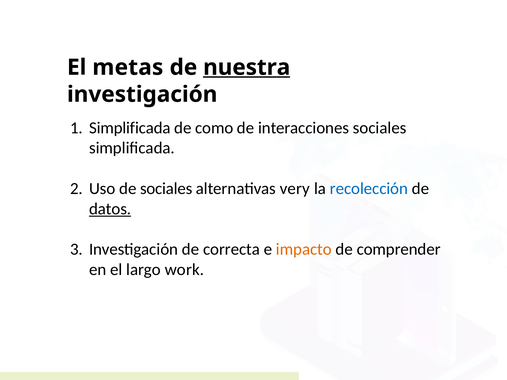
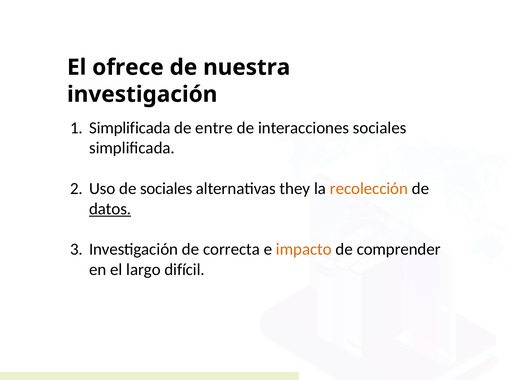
metas: metas -> ofrece (128, 67)
nuestra underline: present -> none (247, 67)
como: como -> entre (214, 128)
very: very -> they (295, 189)
recolección colour: blue -> orange (369, 189)
work: work -> difícil (185, 270)
